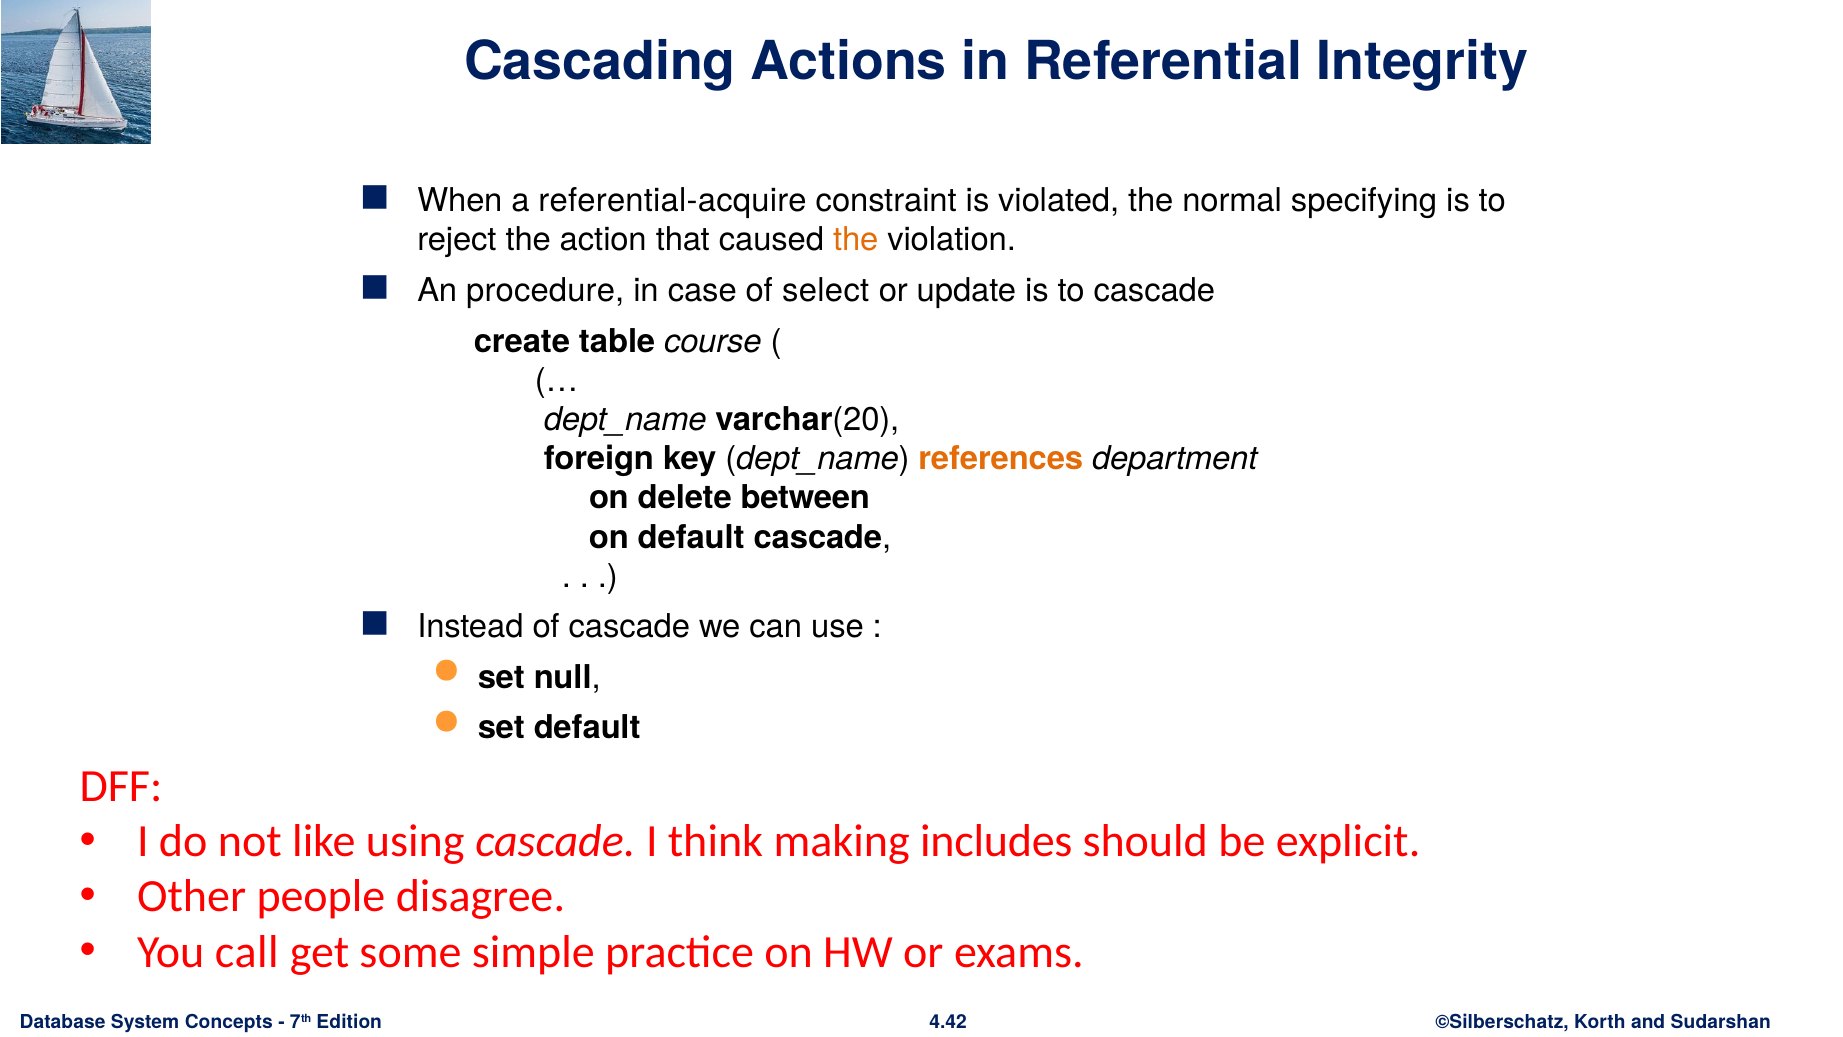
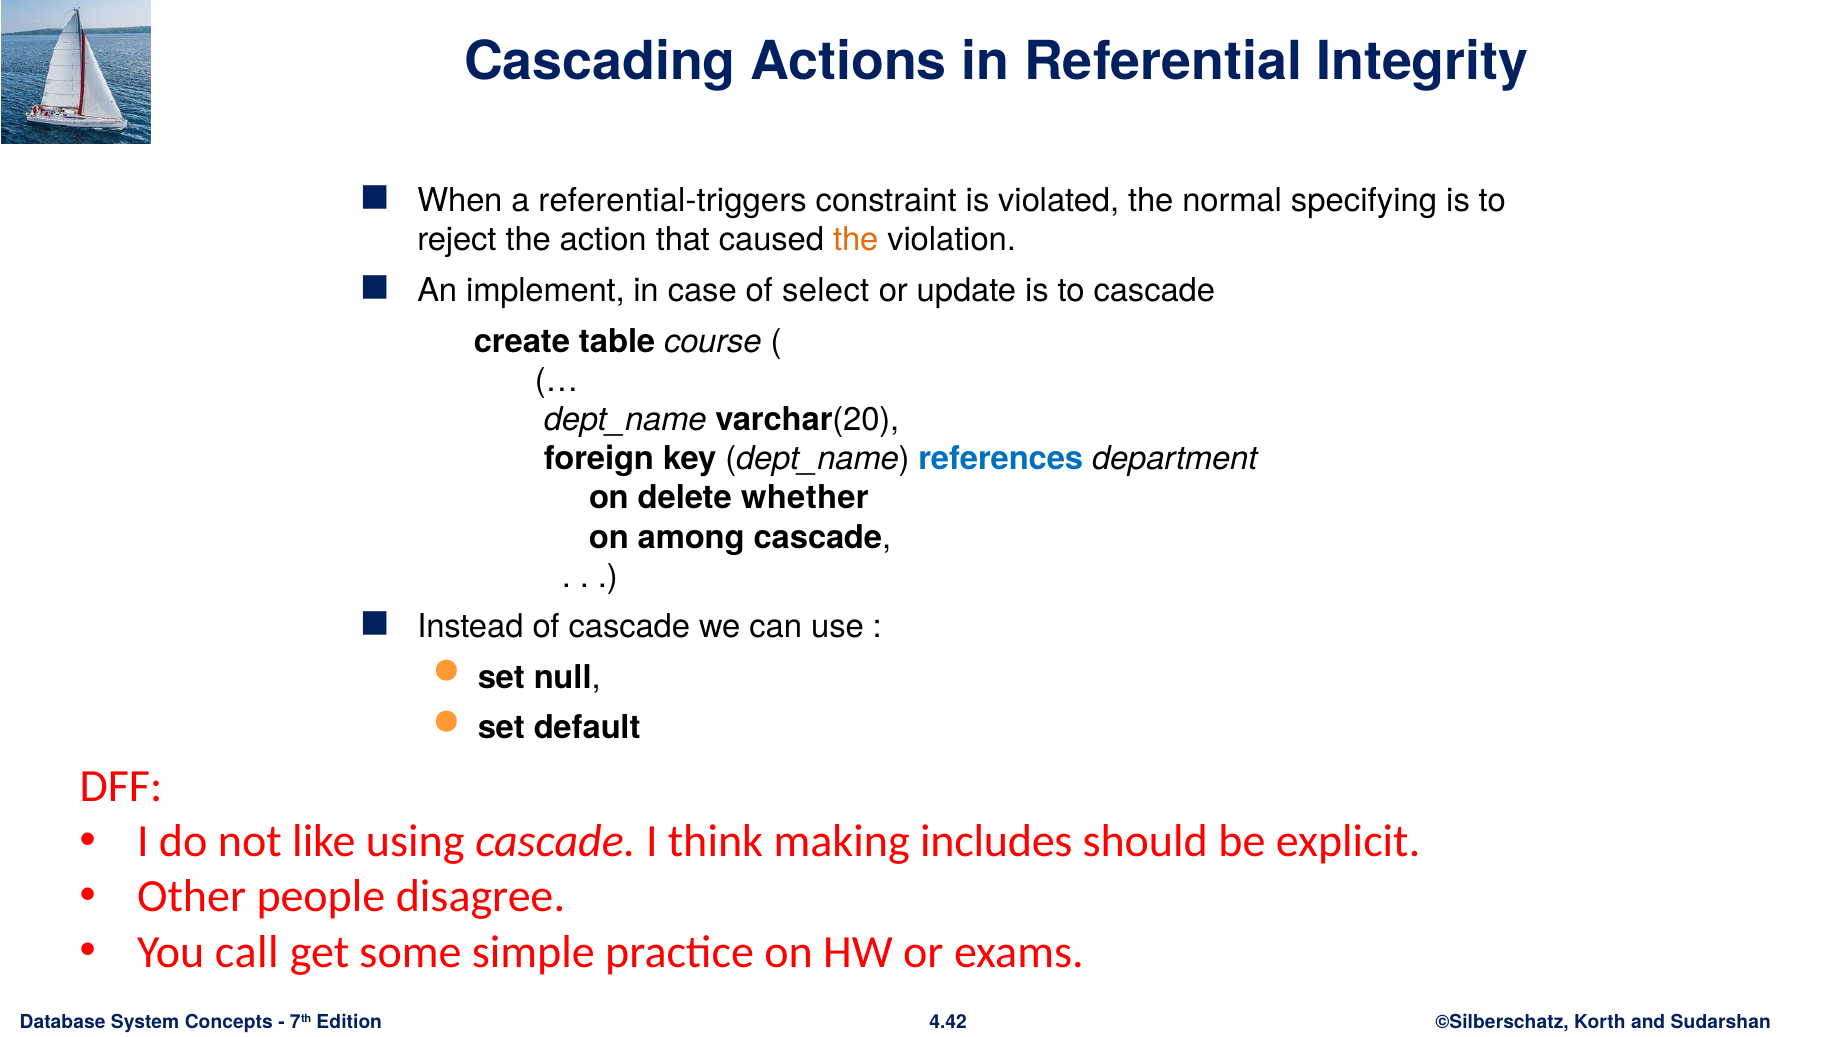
referential-acquire: referential-acquire -> referential-triggers (673, 201)
procedure: procedure -> implement (545, 291)
references colour: orange -> blue (1001, 459)
between: between -> whether (805, 498)
on default: default -> among (691, 537)
